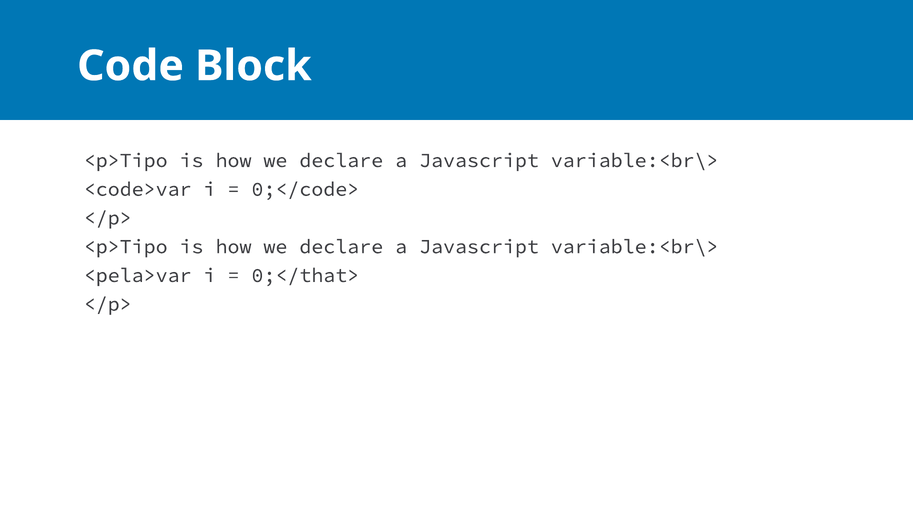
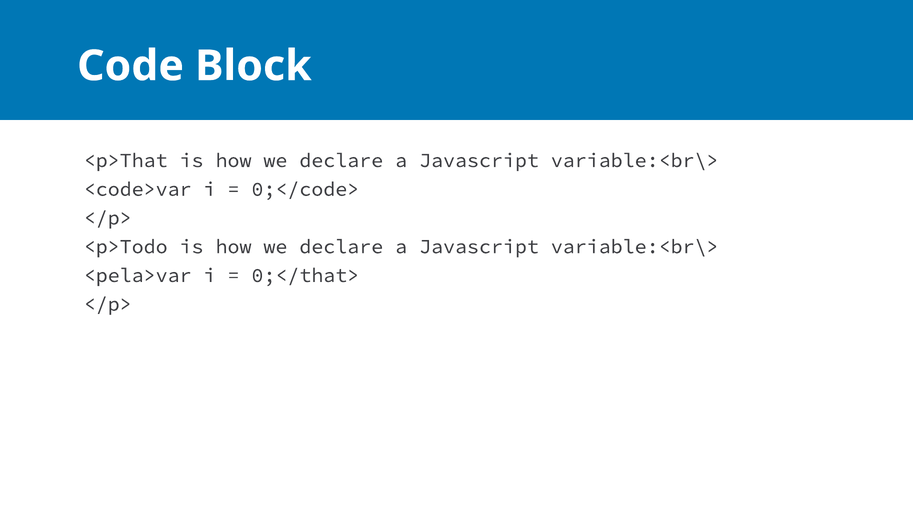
<p>Tipo: <p>Tipo -> <p>That (126, 160)
<p>Tipo: <p>Tipo -> <p>Todo (126, 246)
